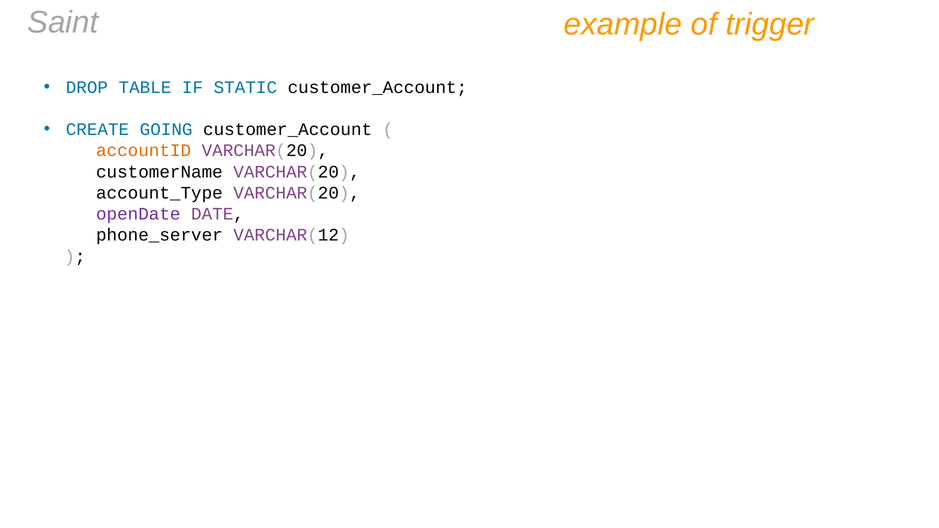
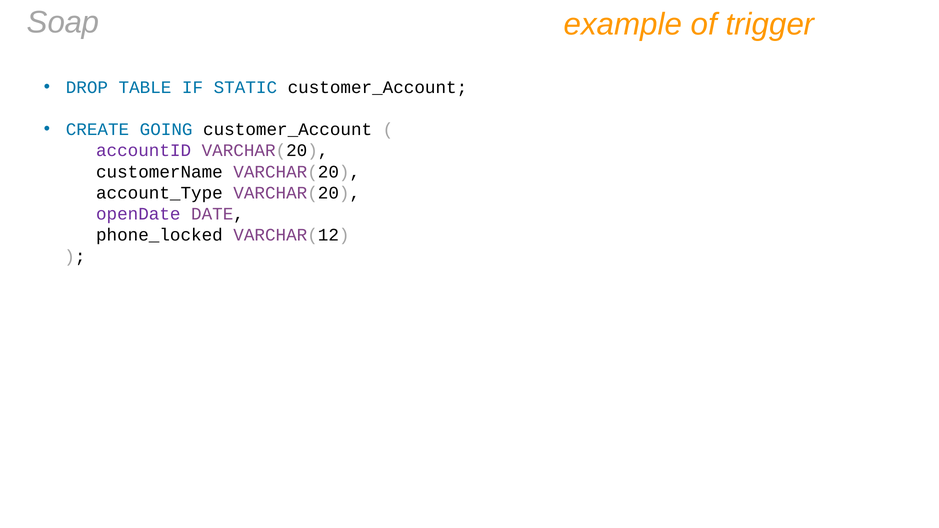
Saint: Saint -> Soap (63, 22)
accountID colour: orange -> purple (144, 151)
phone_server: phone_server -> phone_locked (159, 235)
